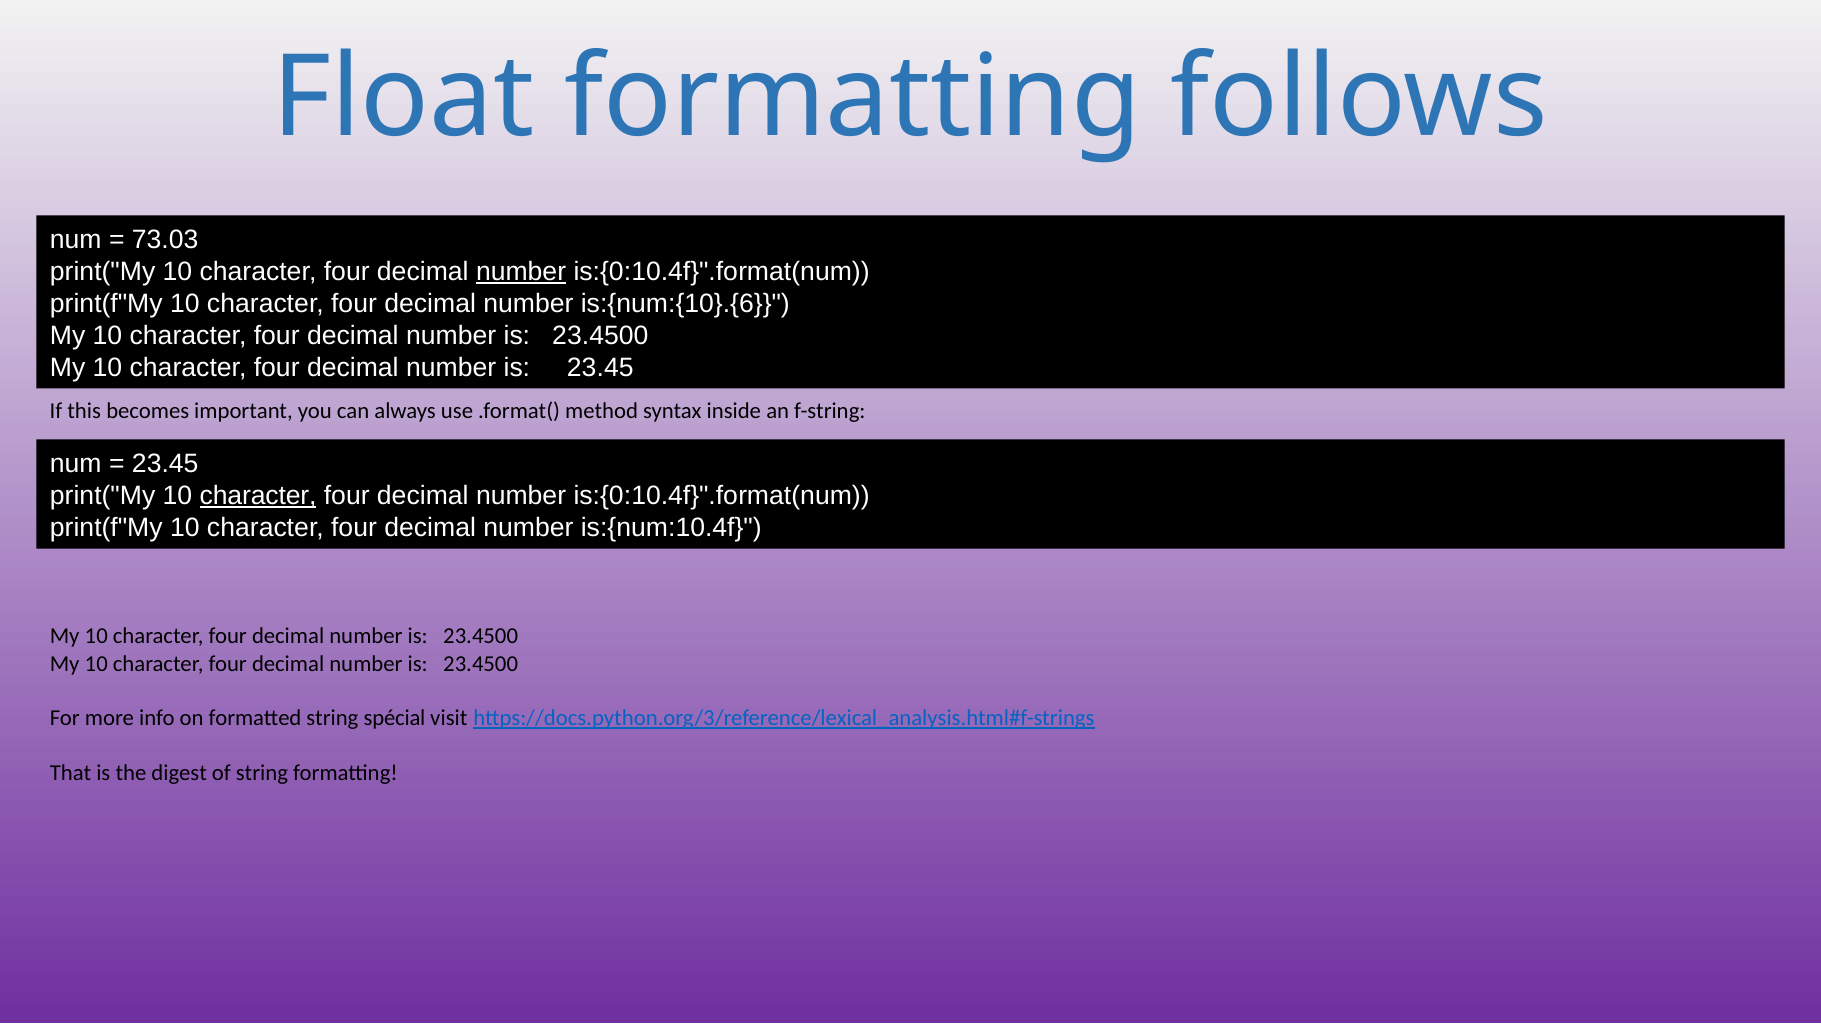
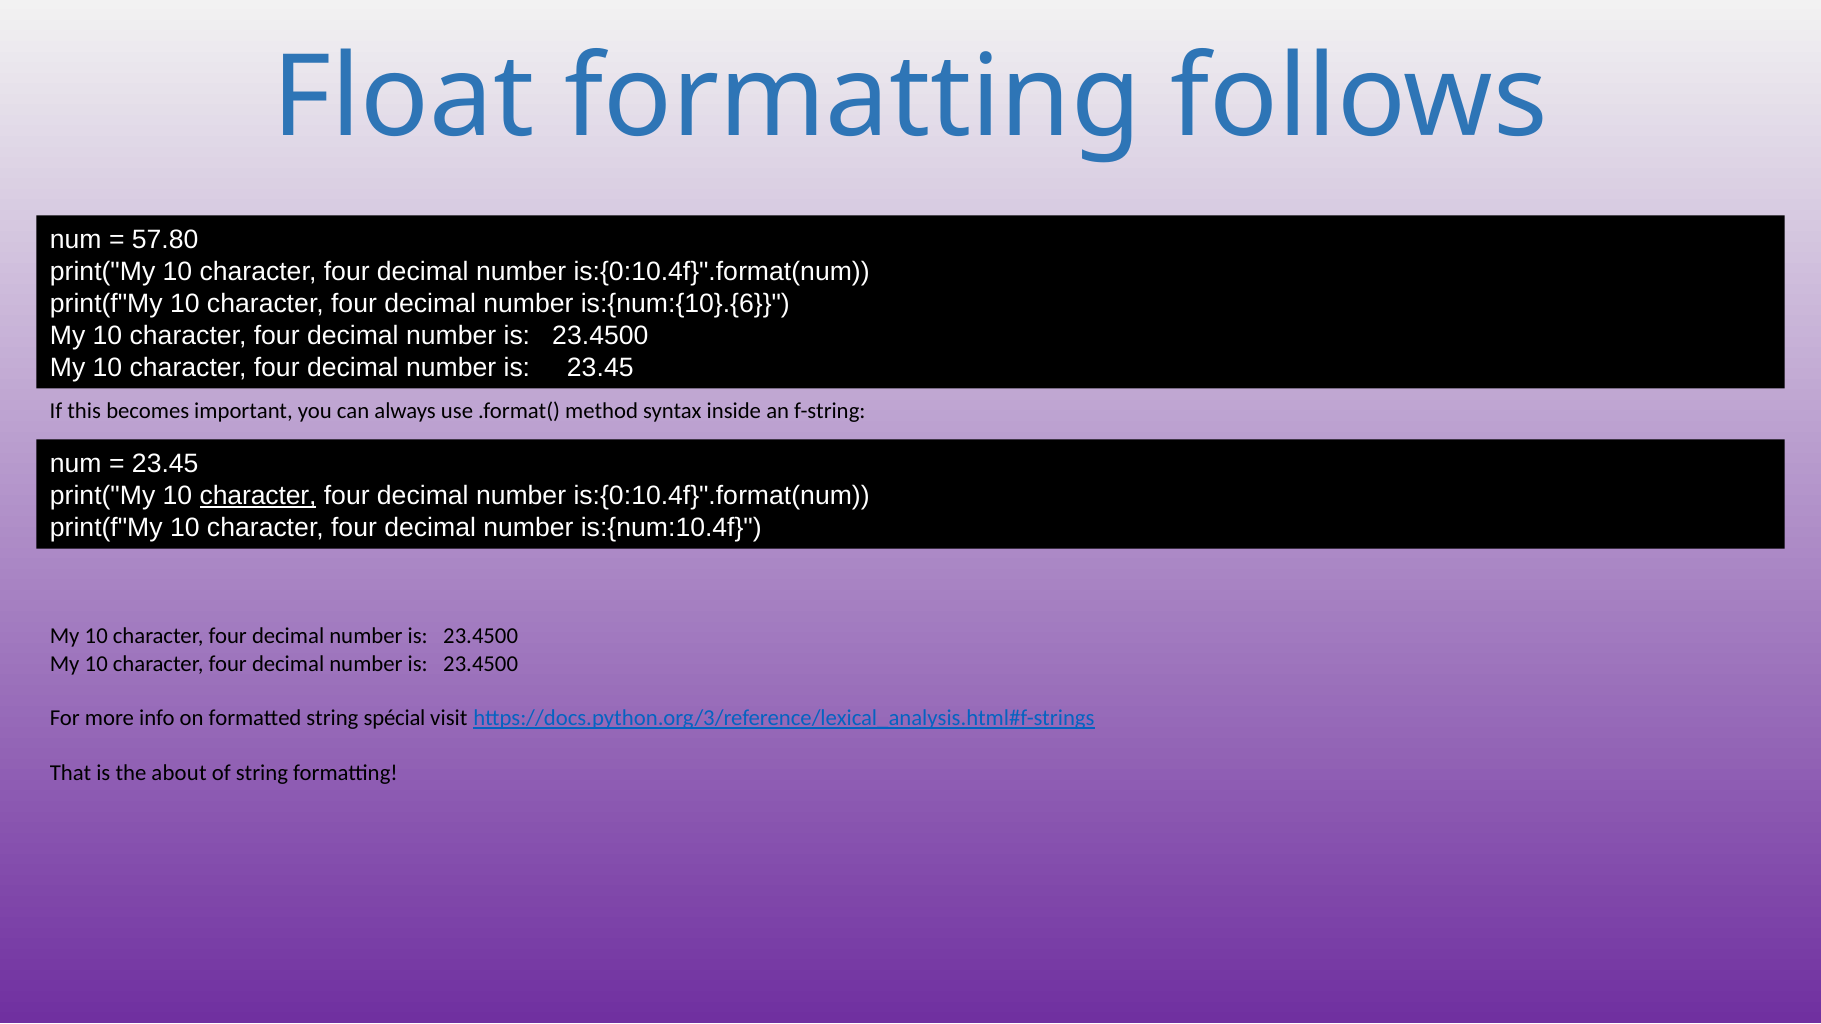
73.03: 73.03 -> 57.80 (165, 240)
number underline: present -> none (521, 272)
digest: digest -> about (179, 774)
